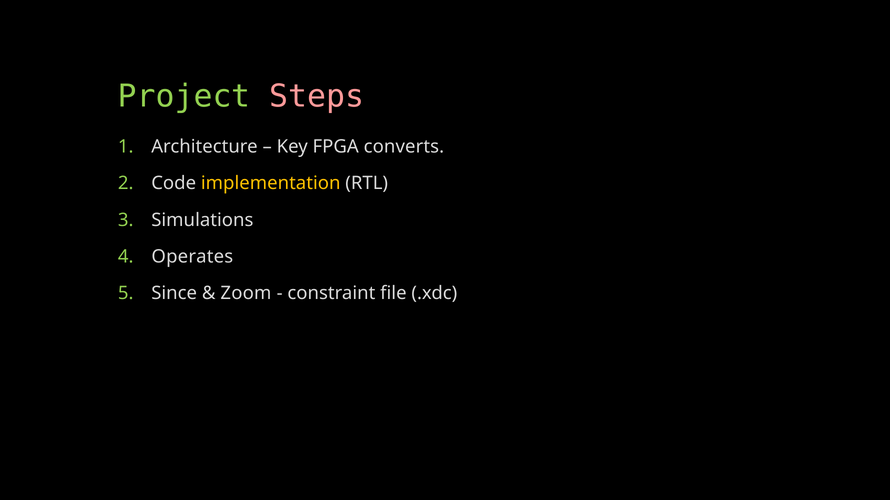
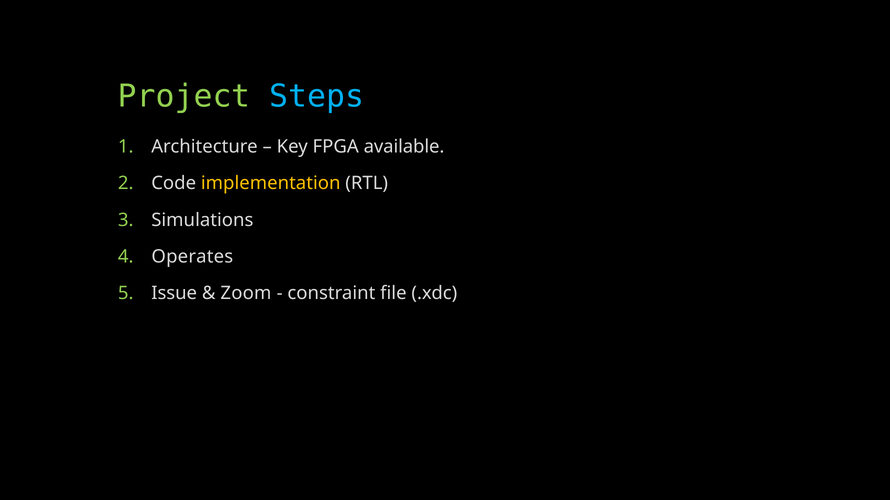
Steps colour: pink -> light blue (317, 96)
converts: converts -> available (404, 147)
Since: Since -> Issue (174, 294)
